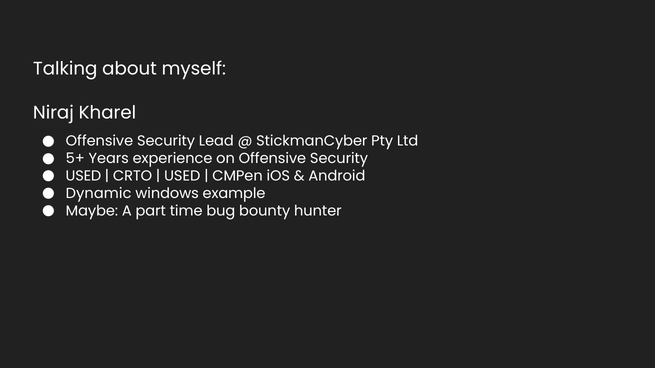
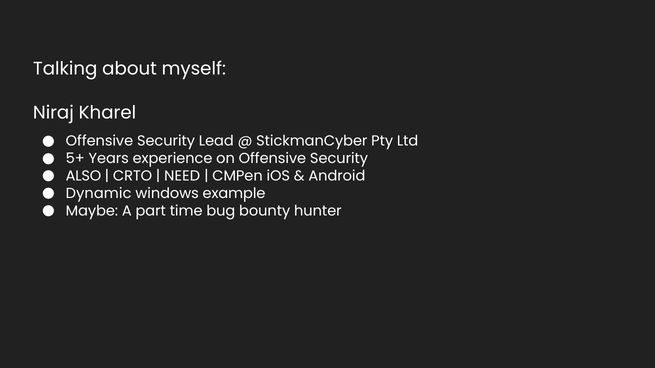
USED: USED -> ALSO (83, 176)
USED: USED -> NEED (182, 176)
